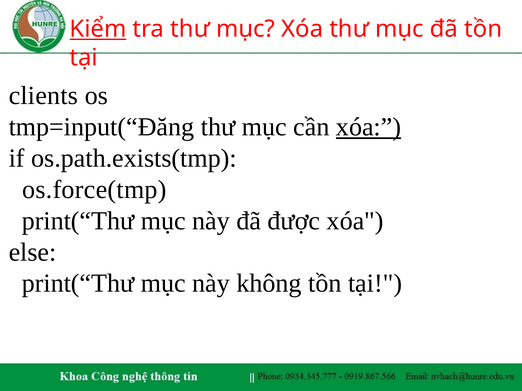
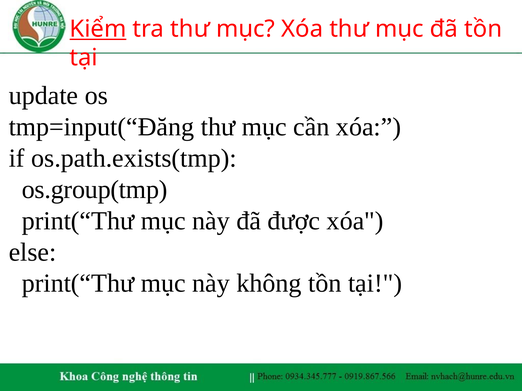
clients: clients -> update (43, 96)
xóa underline: present -> none (369, 127)
os.force(tmp: os.force(tmp -> os.group(tmp (95, 190)
